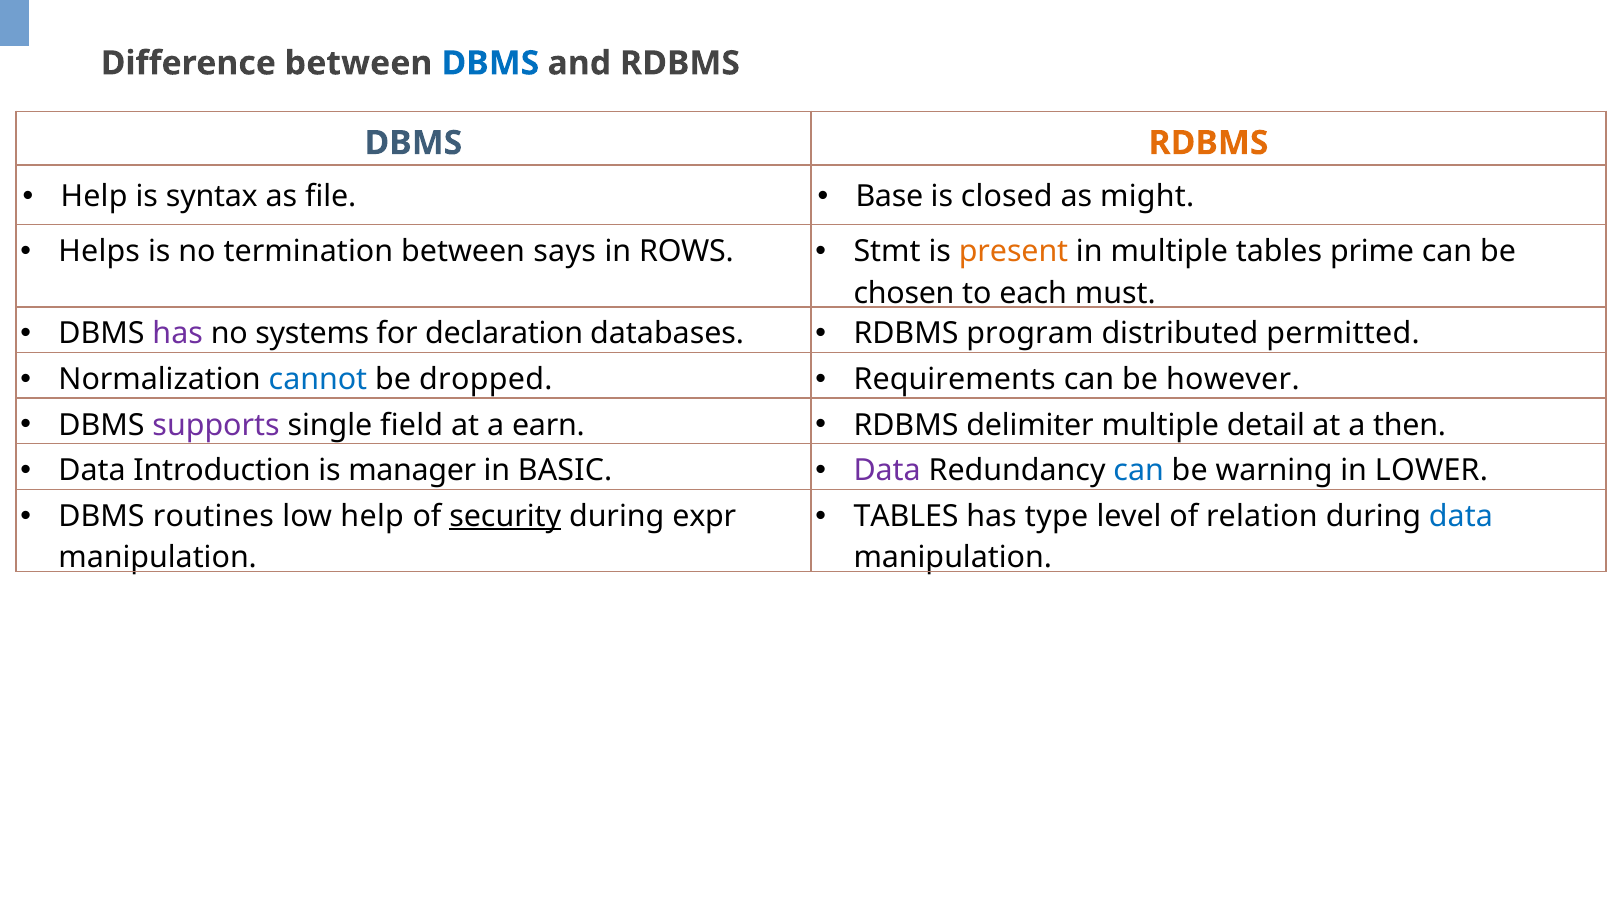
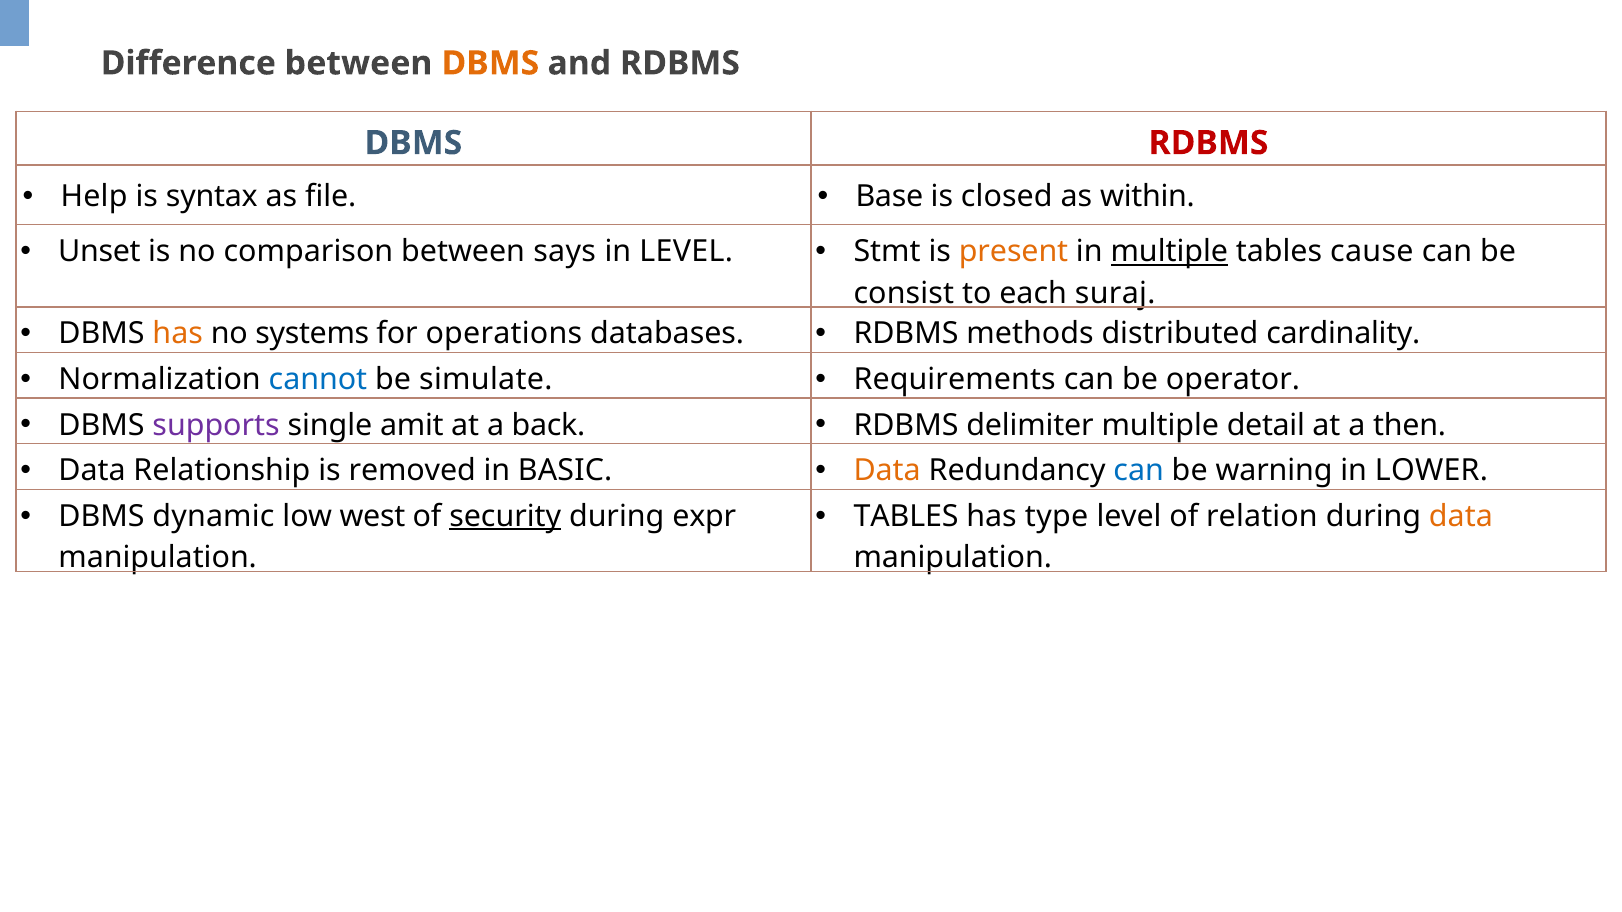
DBMS colour: blue -> orange (490, 63)
RDBMS colour: orange -> red (1208, 143)
might: might -> within (1147, 197)
Helps: Helps -> Unset (99, 252)
termination: termination -> comparison (308, 252)
in ROWS: ROWS -> LEVEL (686, 252)
multiple underline: none -> present (1169, 252)
prime: prime -> cause (1372, 252)
chosen: chosen -> consist (904, 293)
must: must -> suraj (1115, 293)
has colour: purple -> orange (178, 334)
declaration: declaration -> operations (504, 334)
program: program -> methods (1030, 334)
permitted: permitted -> cardinality (1343, 334)
dropped: dropped -> simulate (486, 380)
however: however -> operator (1233, 380)
field: field -> amit (412, 425)
earn: earn -> back (548, 425)
Introduction: Introduction -> Relationship (222, 471)
manager: manager -> removed (412, 471)
Data colour: purple -> orange (887, 471)
routines: routines -> dynamic (213, 516)
low help: help -> west (372, 516)
data colour: blue -> orange (1461, 516)
